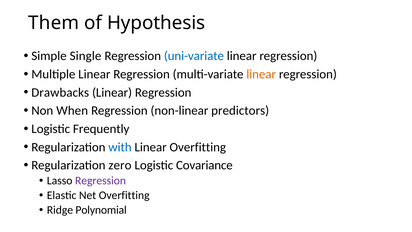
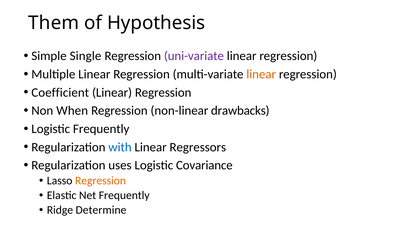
uni-variate colour: blue -> purple (194, 56)
Drawbacks: Drawbacks -> Coefficient (60, 92)
predictors: predictors -> drawbacks (240, 111)
Linear Overfitting: Overfitting -> Regressors (198, 147)
zero: zero -> uses (120, 165)
Regression colour: purple -> orange (100, 181)
Net Overfitting: Overfitting -> Frequently (124, 195)
Polynomial: Polynomial -> Determine (101, 210)
